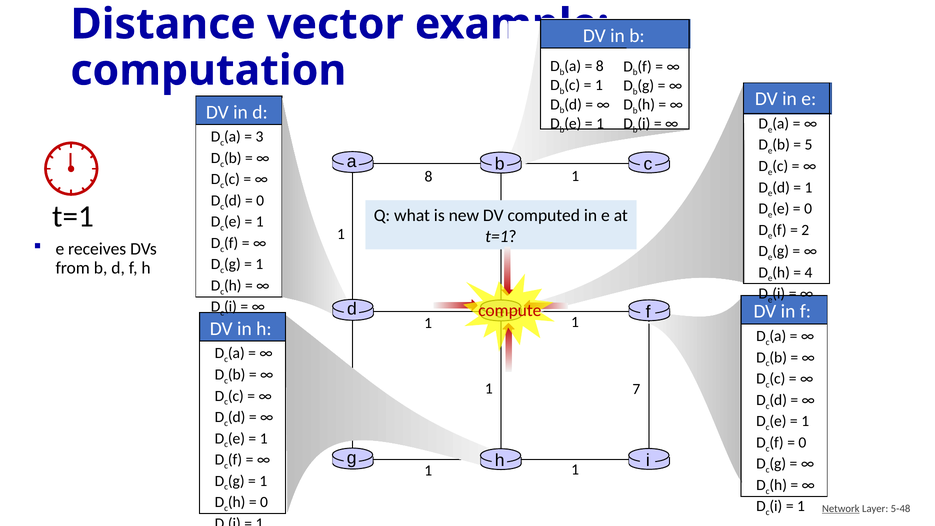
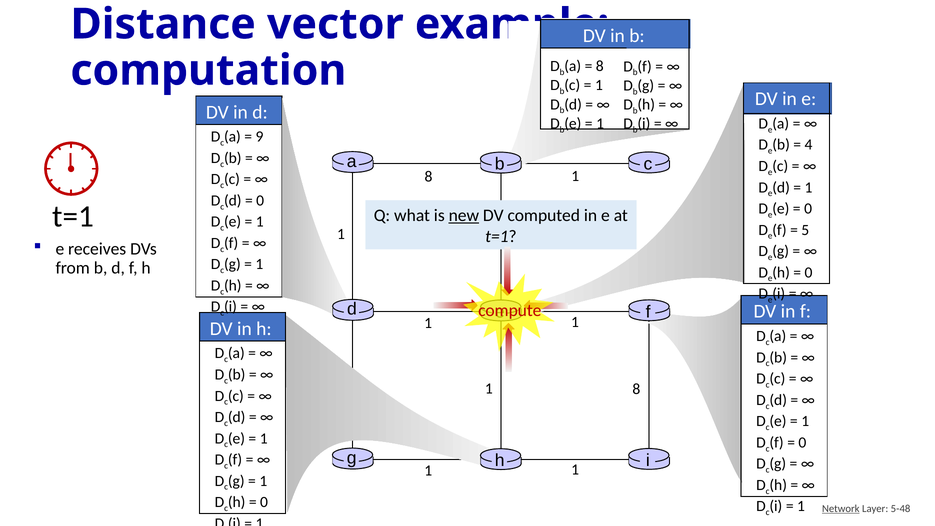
3: 3 -> 9 (260, 137)
5: 5 -> 4 (808, 145)
new underline: none -> present (464, 215)
2: 2 -> 5 (805, 230)
4: 4 -> 0 (808, 272)
7: 7 -> 8 (636, 389)
